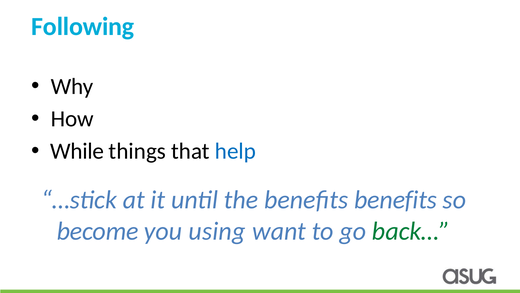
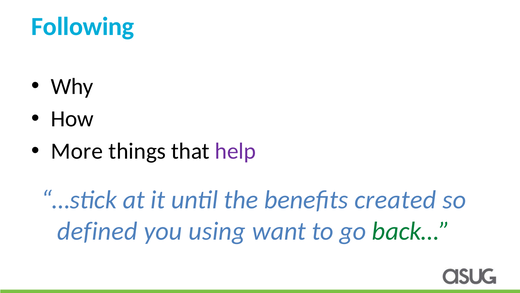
While: While -> More (77, 151)
help colour: blue -> purple (235, 151)
benefits benefits: benefits -> created (395, 200)
become: become -> defined (97, 231)
